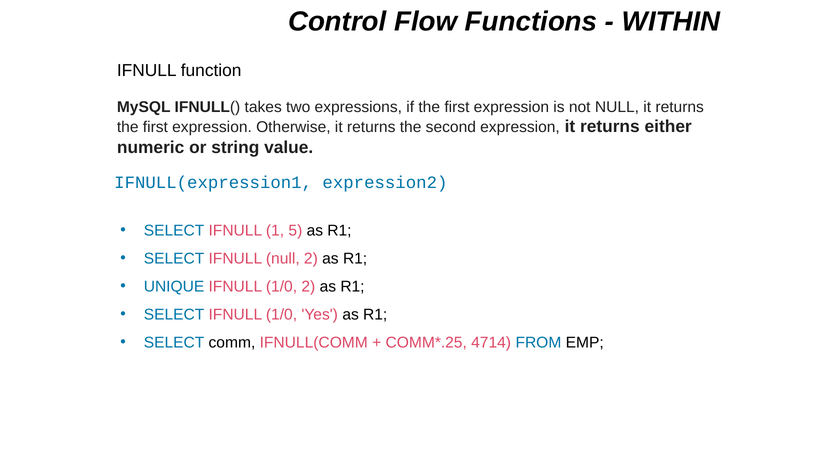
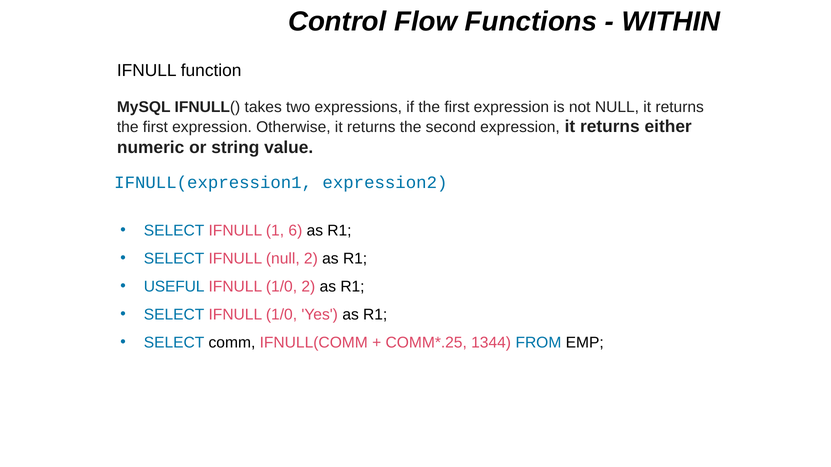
5: 5 -> 6 (295, 231)
UNIQUE: UNIQUE -> USEFUL (174, 287)
4714: 4714 -> 1344 (491, 343)
